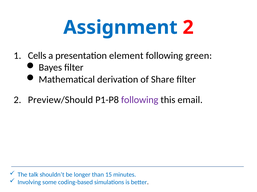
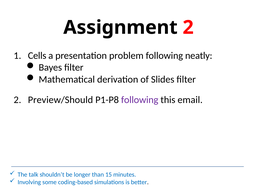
Assignment colour: blue -> black (120, 28)
element: element -> problem (126, 56)
green: green -> neatly (199, 56)
Share: Share -> Slides (163, 80)
